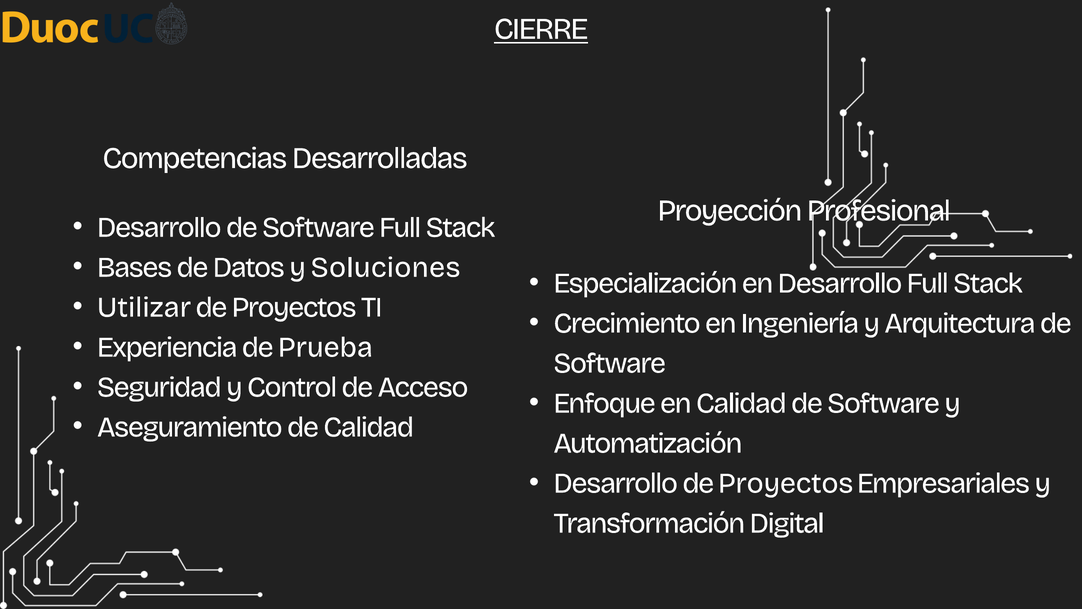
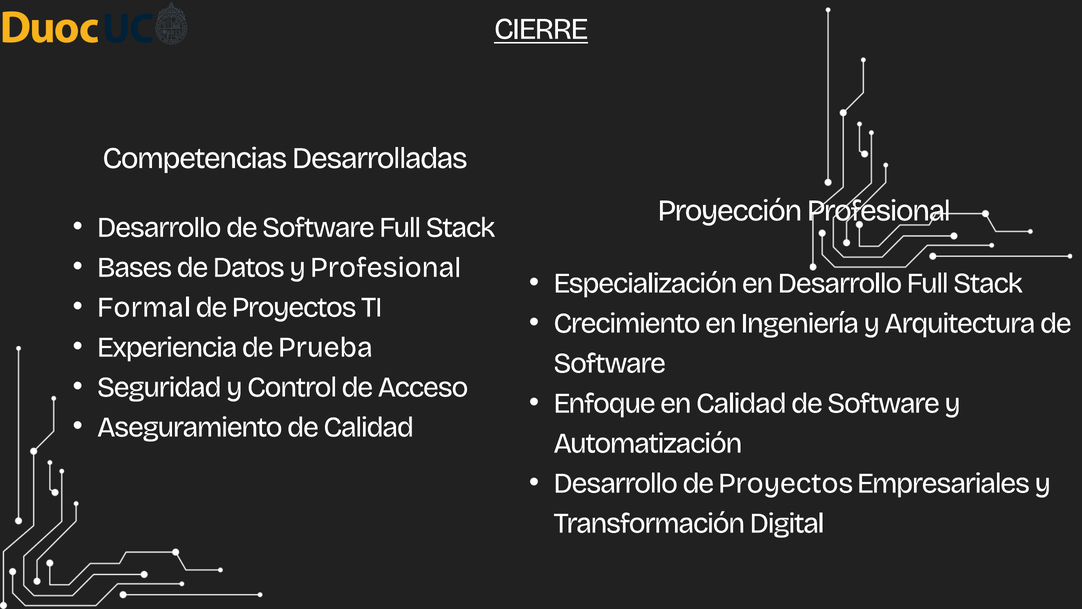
y Soluciones: Soluciones -> Profesional (386, 267)
Utilizar: Utilizar -> Formal (144, 307)
